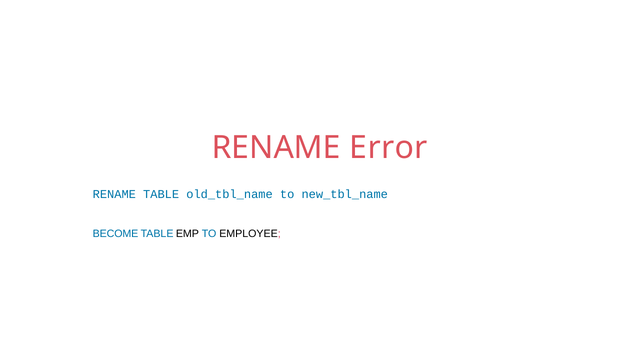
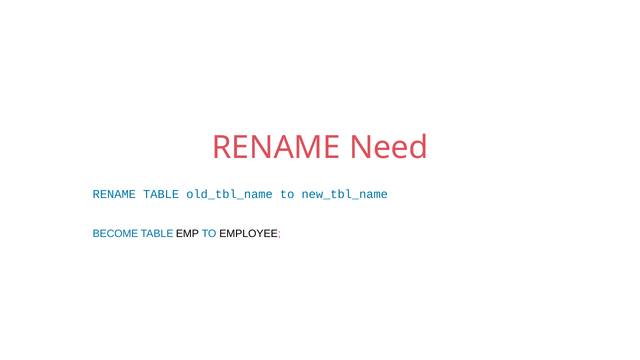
Error: Error -> Need (389, 148)
